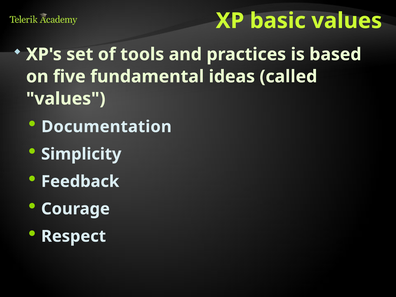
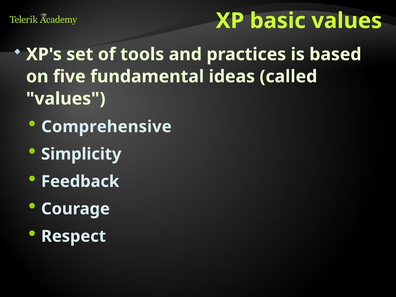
Documentation: Documentation -> Comprehensive (106, 127)
